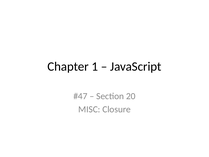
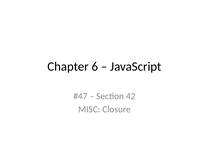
1: 1 -> 6 (95, 66)
20: 20 -> 42 (131, 96)
